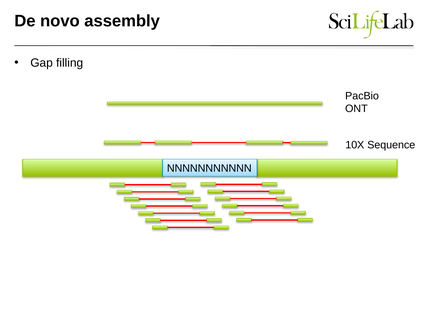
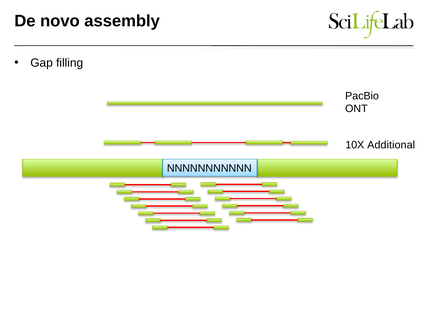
Sequence: Sequence -> Additional (391, 145)
